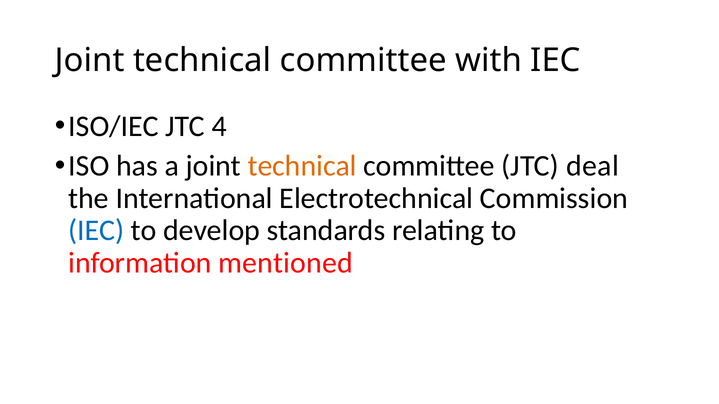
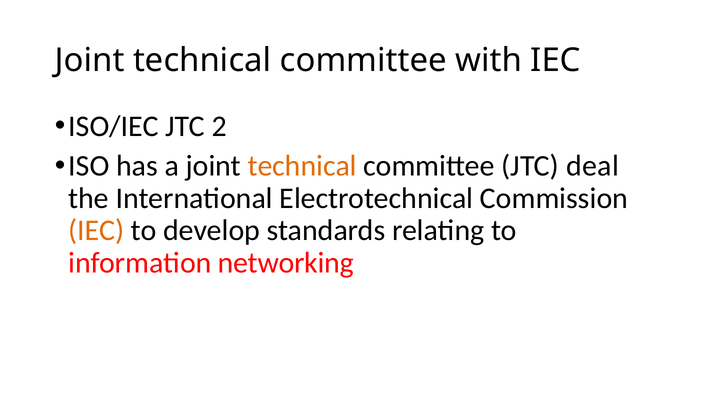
4: 4 -> 2 (219, 126)
IEC colour: blue -> orange (96, 231)
mentioned: mentioned -> networking (286, 263)
